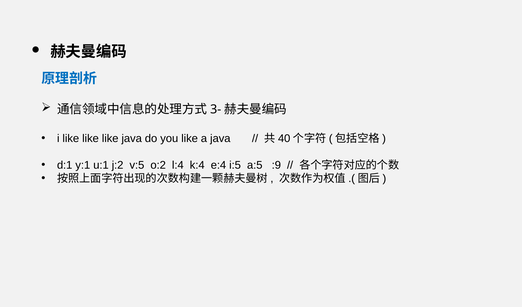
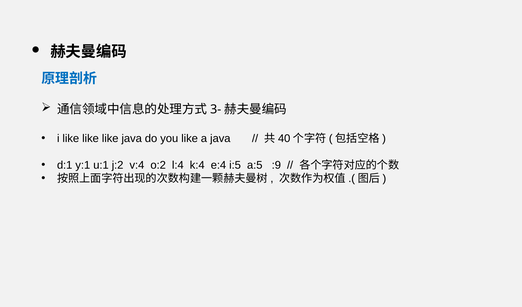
v:5: v:5 -> v:4 (137, 165)
